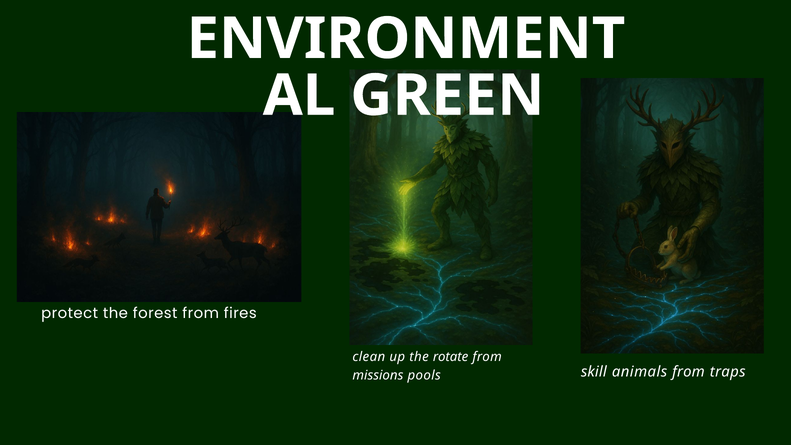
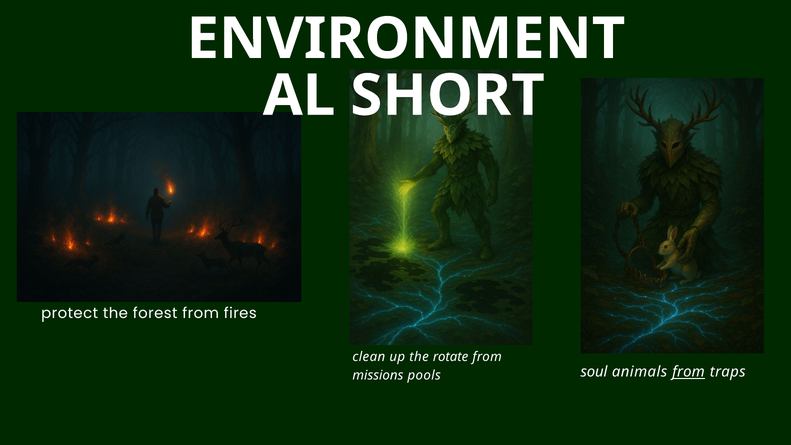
GREEN: GREEN -> SHORT (448, 96)
skill: skill -> soul (594, 372)
from underline: none -> present (688, 372)
